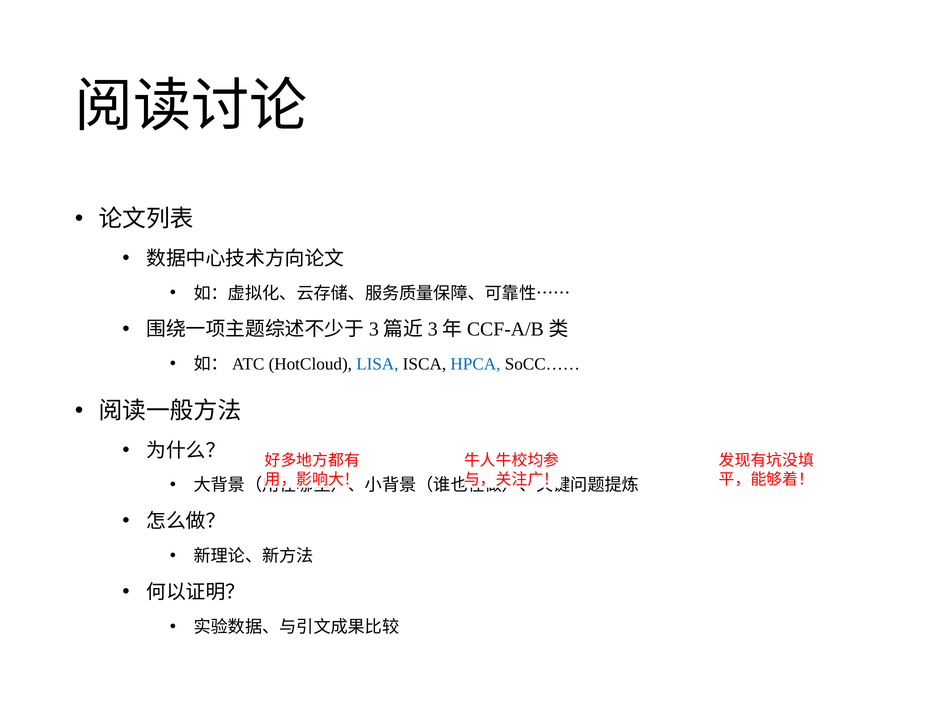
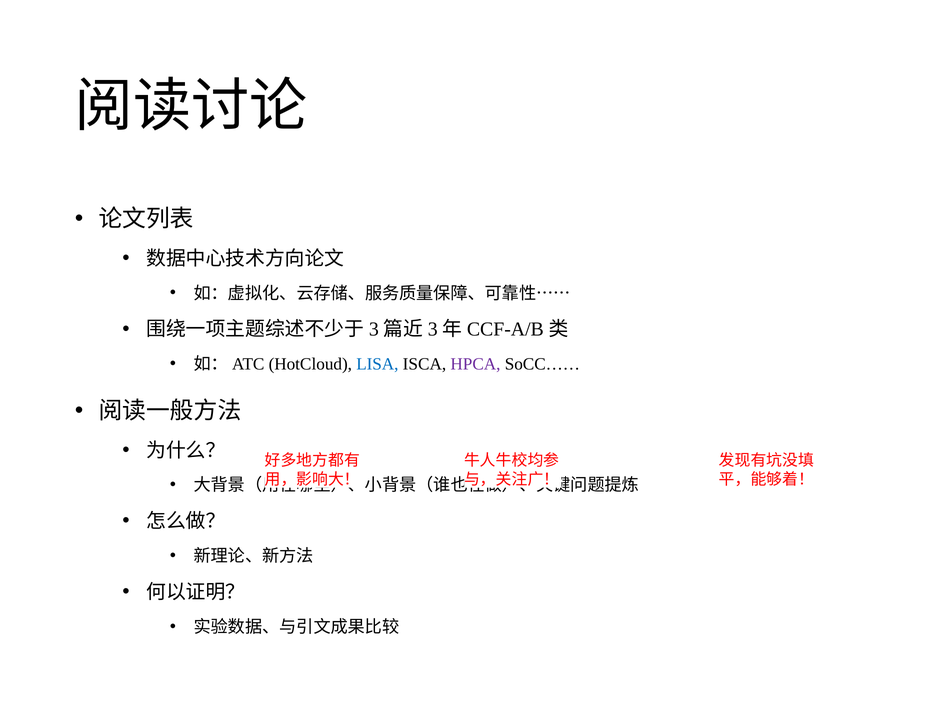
HPCA colour: blue -> purple (475, 364)
